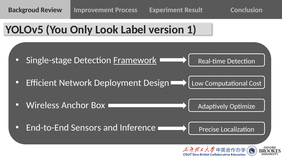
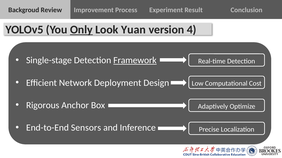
Only underline: none -> present (81, 30)
Label: Label -> Yuan (133, 30)
1: 1 -> 4 (192, 30)
Wireless: Wireless -> Rigorous (43, 106)
